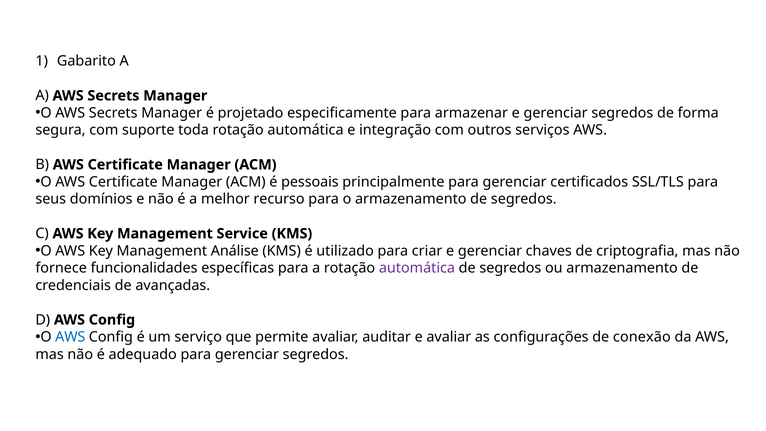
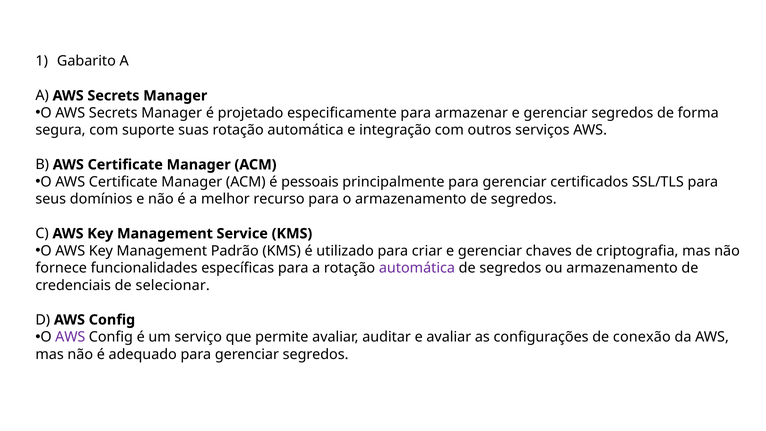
toda: toda -> suas (194, 130)
Análise: Análise -> Padrão (235, 251)
avançadas: avançadas -> selecionar (173, 285)
AWS colour: blue -> purple (70, 337)
